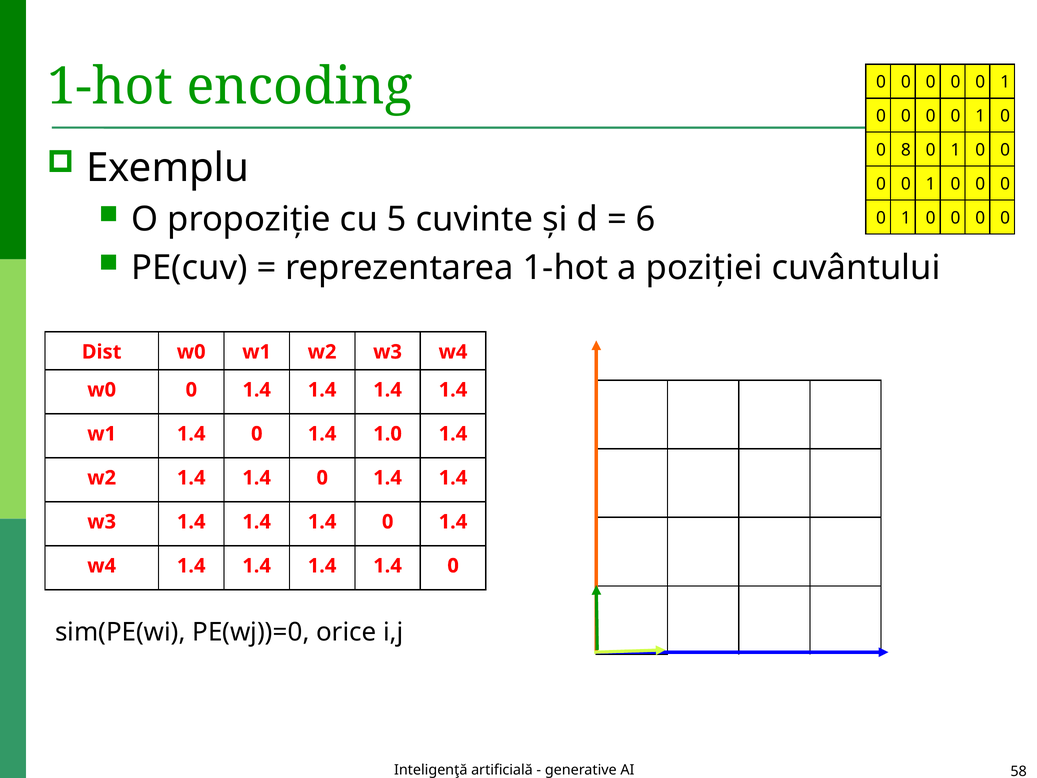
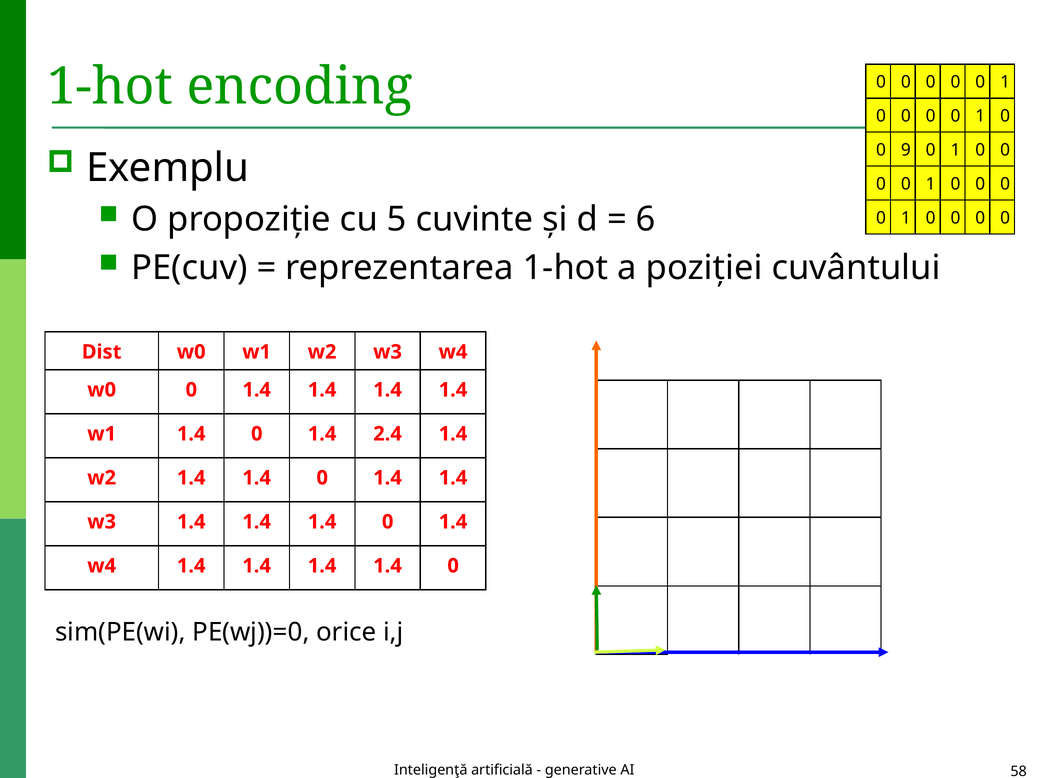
8: 8 -> 9 (906, 150)
1.0: 1.0 -> 2.4 (388, 434)
